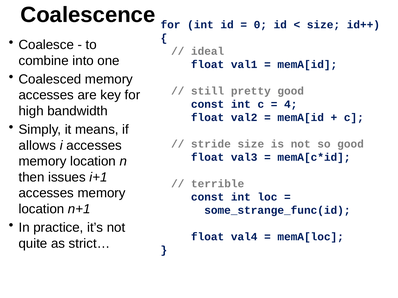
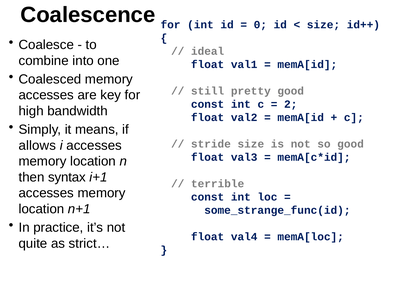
4: 4 -> 2 (291, 104)
issues: issues -> syntax (67, 178)
